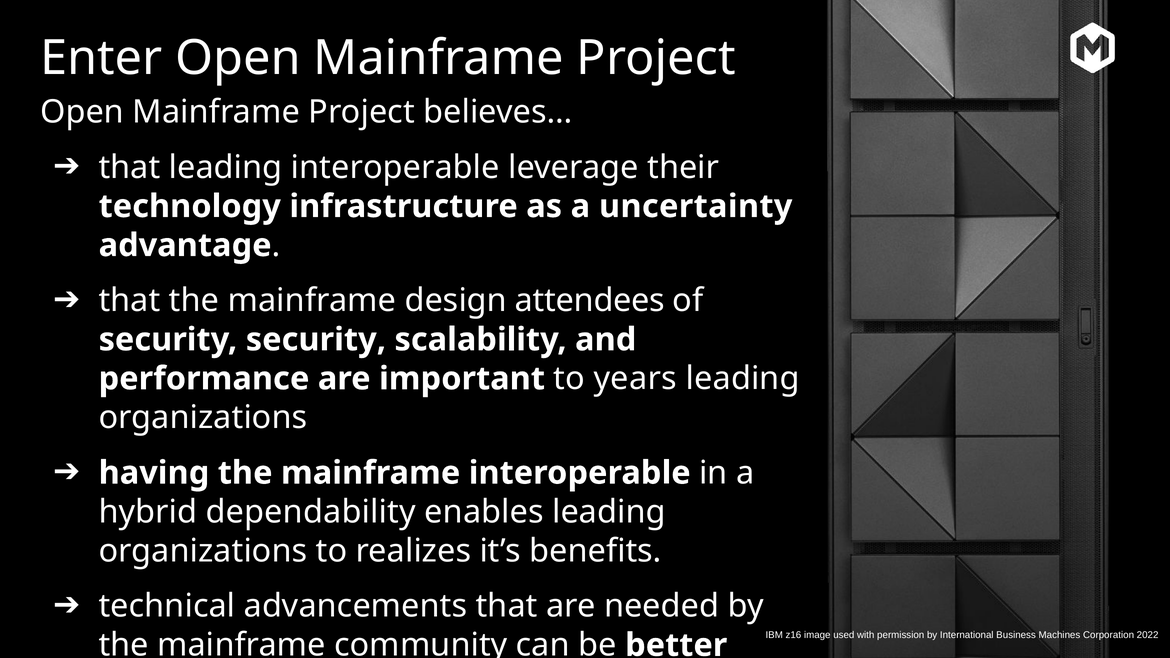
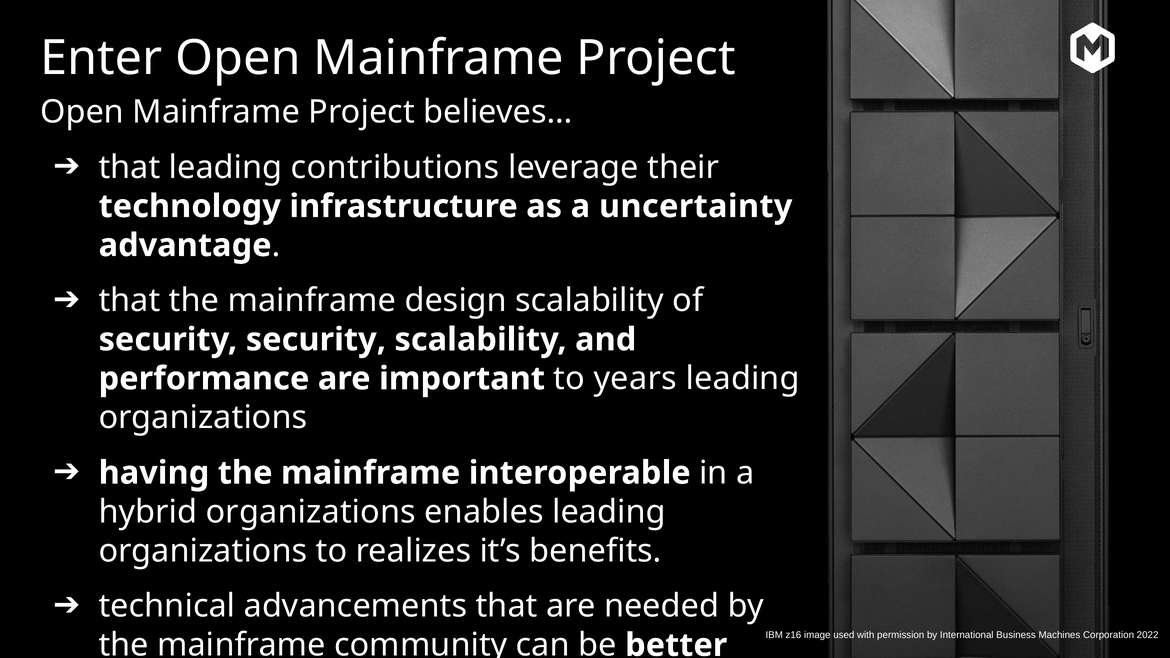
leading interoperable: interoperable -> contributions (395, 167)
design attendees: attendees -> scalability (590, 301)
hybrid dependability: dependability -> organizations (311, 512)
